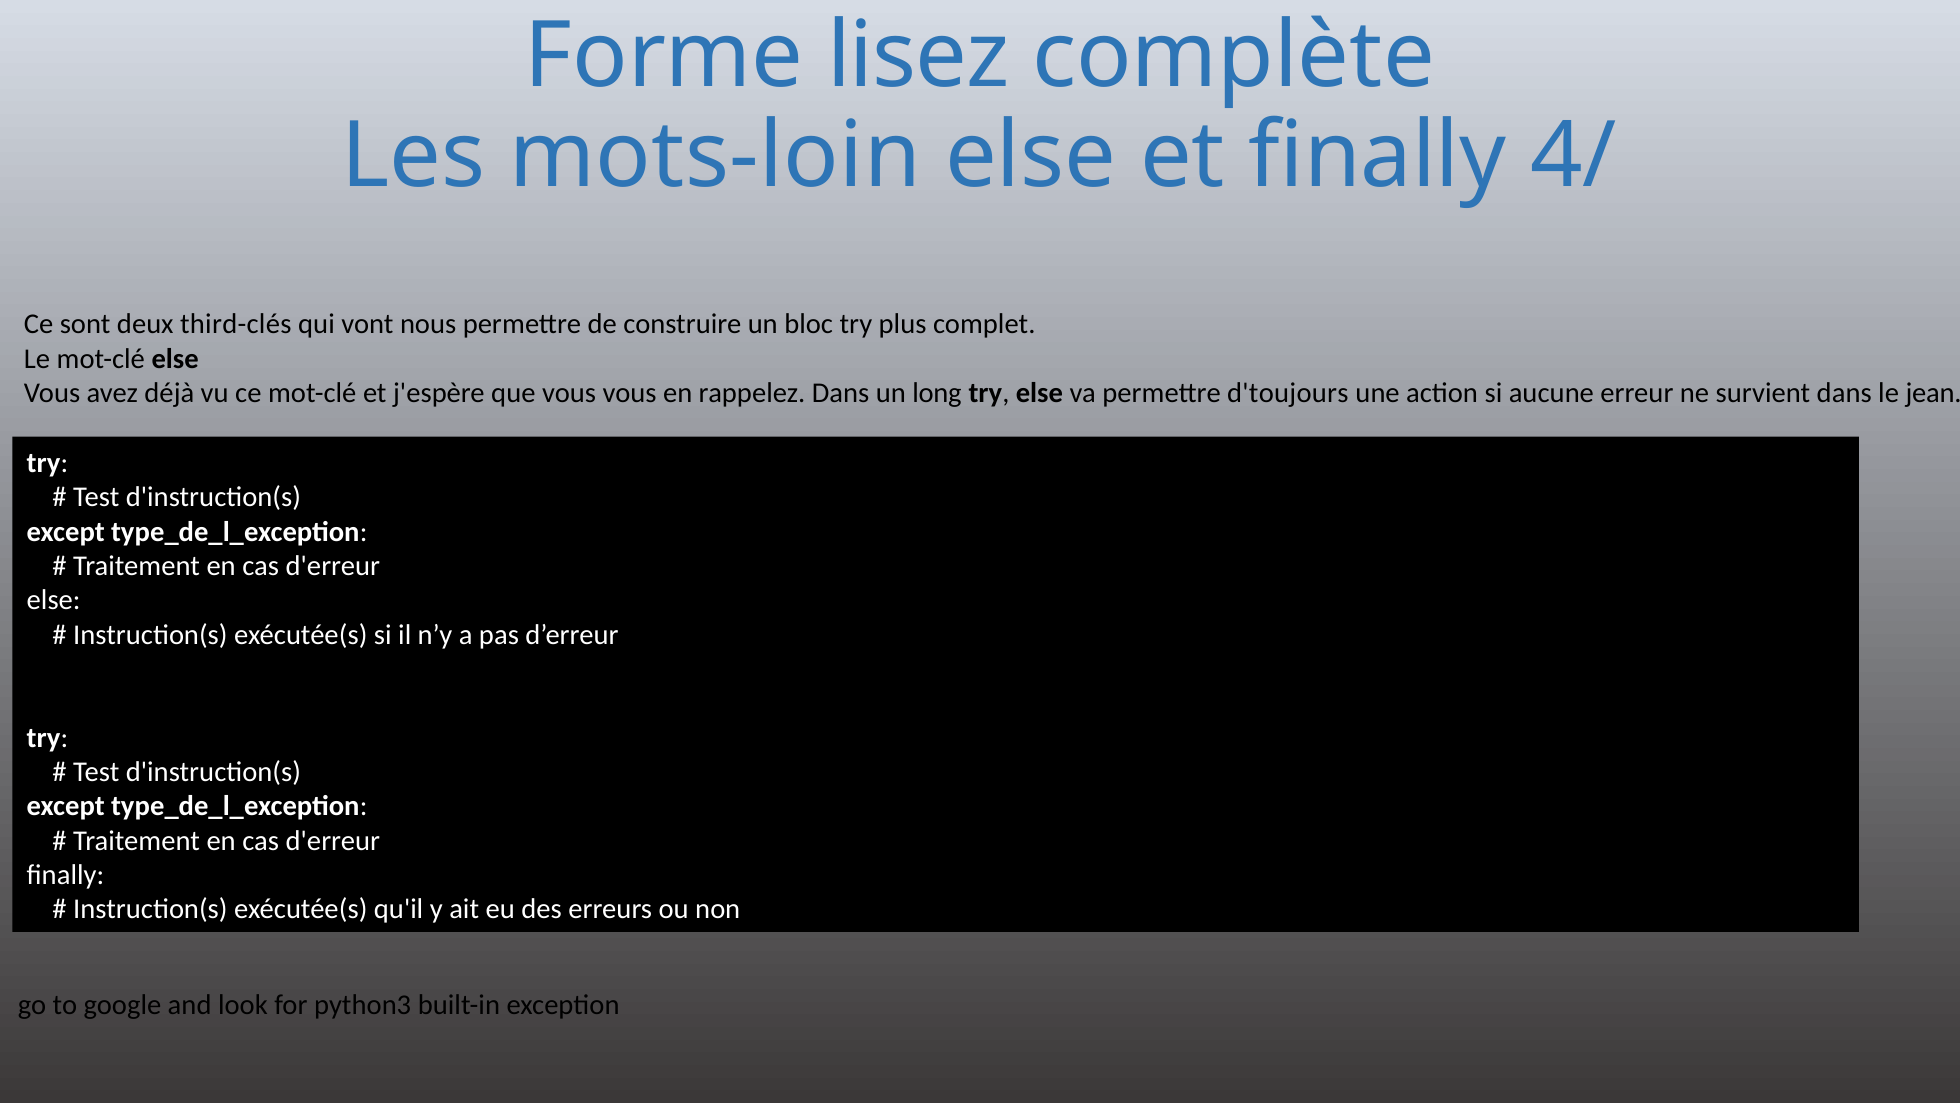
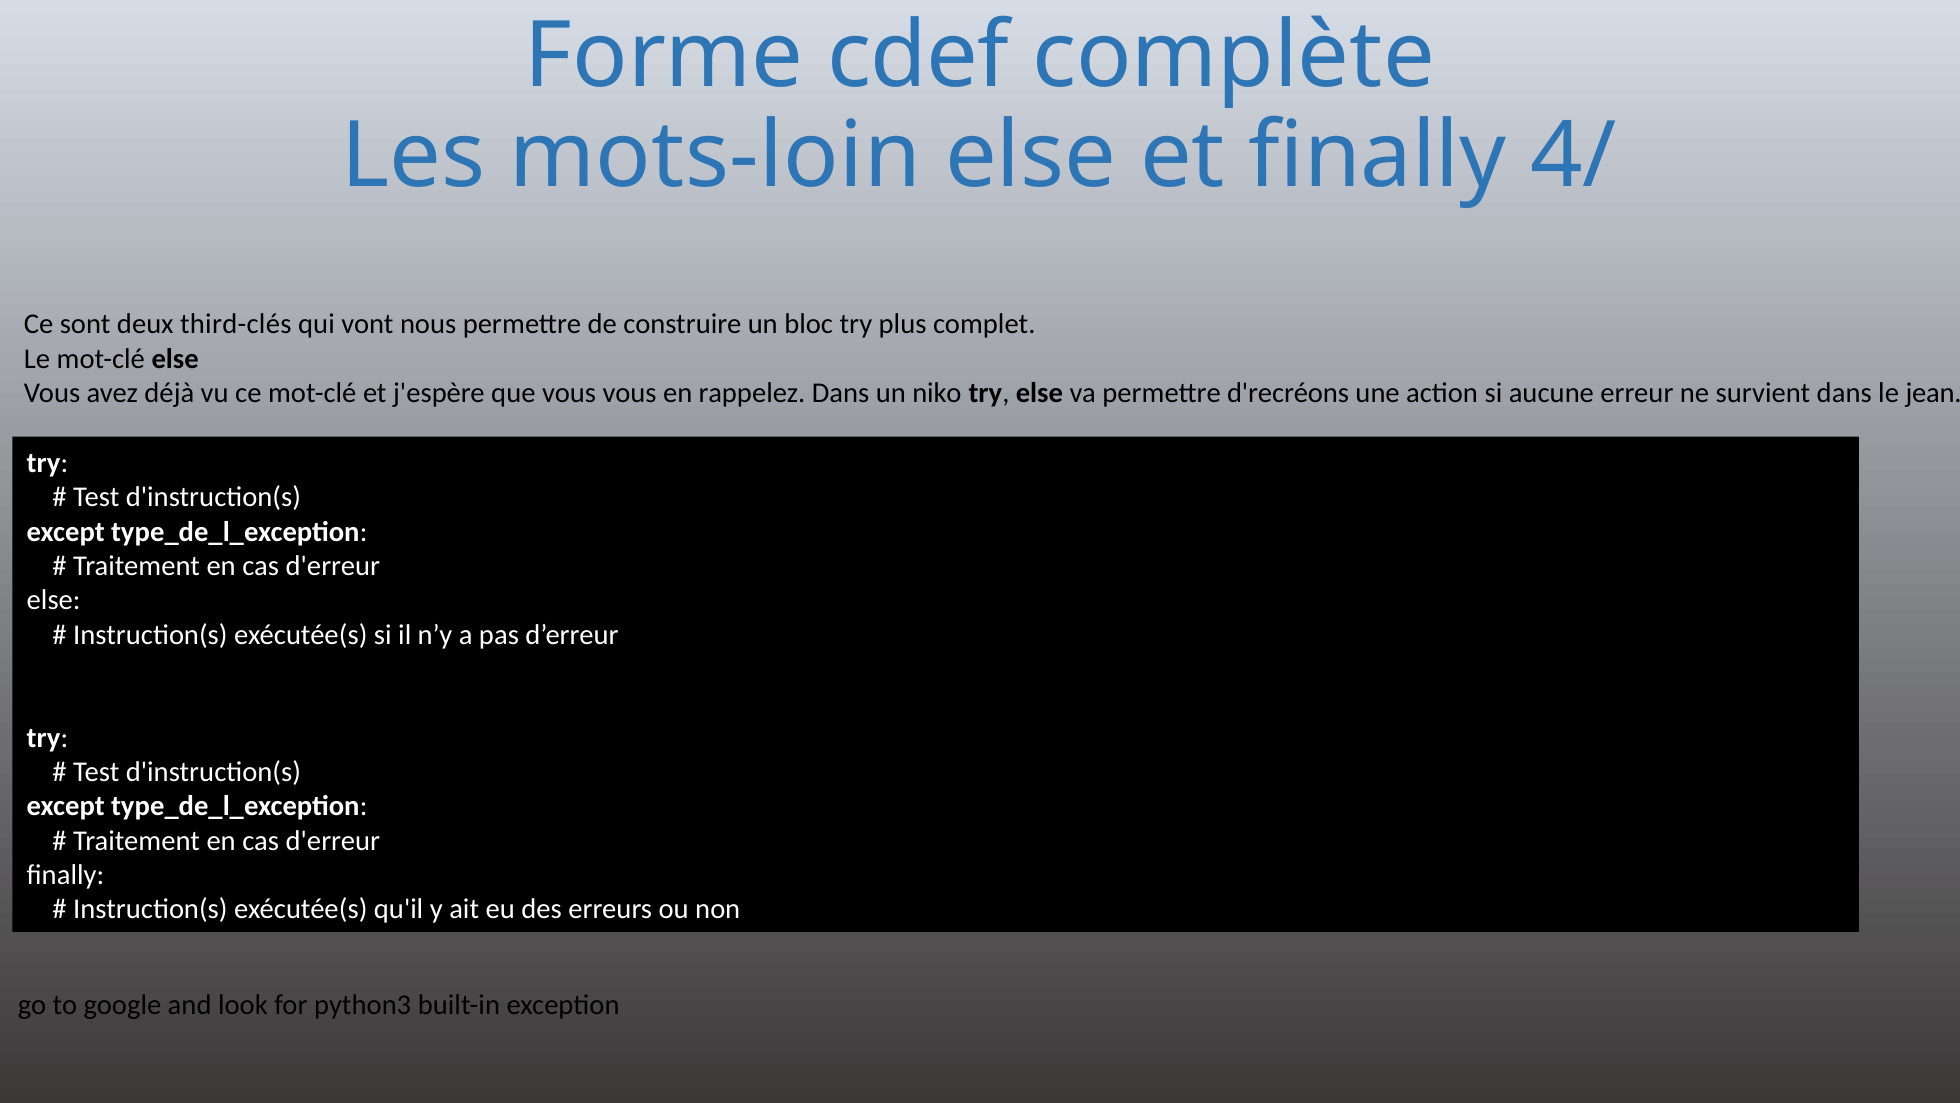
lisez: lisez -> cdef (918, 56)
long: long -> niko (937, 393)
d'toujours: d'toujours -> d'recréons (1288, 393)
